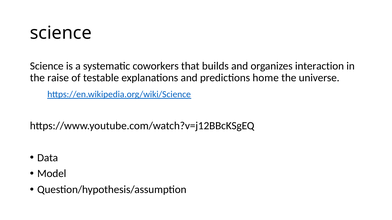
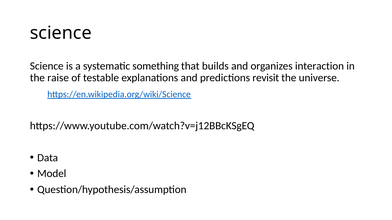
coworkers: coworkers -> something (156, 66)
home: home -> revisit (266, 78)
